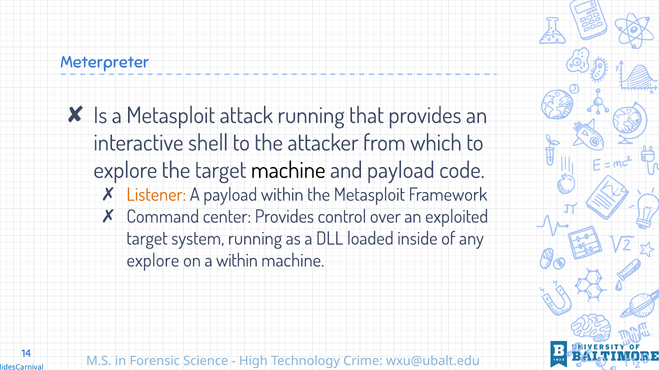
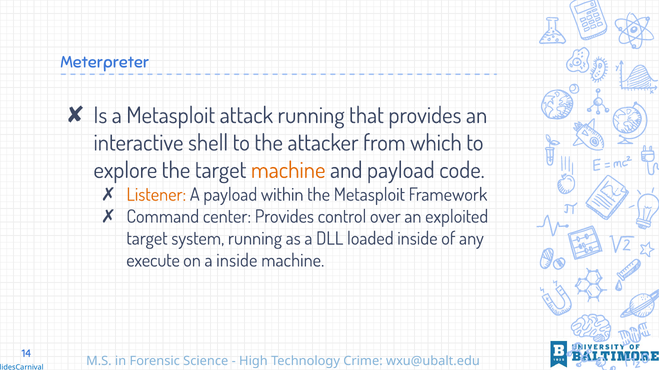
machine colour: black -> orange (288, 171)
explore: explore -> execute (153, 261)
a within: within -> inside (237, 261)
